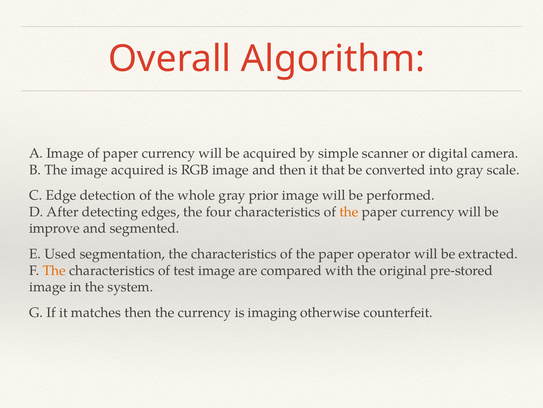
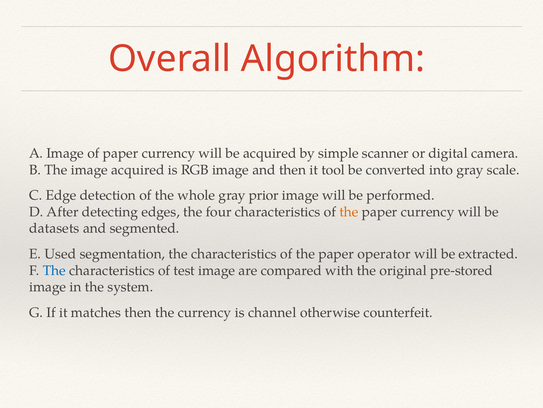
that: that -> tool (333, 170)
improve: improve -> datasets (54, 228)
The colour: orange -> blue (54, 270)
imaging: imaging -> channel (272, 312)
